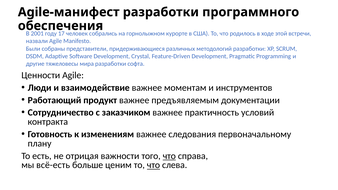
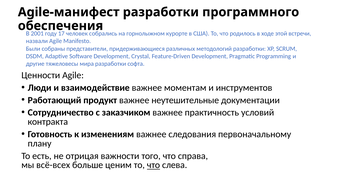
предъявляемым: предъявляемым -> неутешительные (185, 100)
что underline: present -> none (169, 156)
всё-есть: всё-есть -> всё-всех (53, 165)
